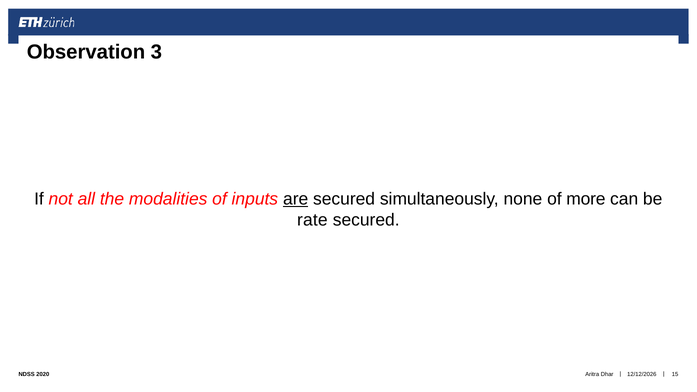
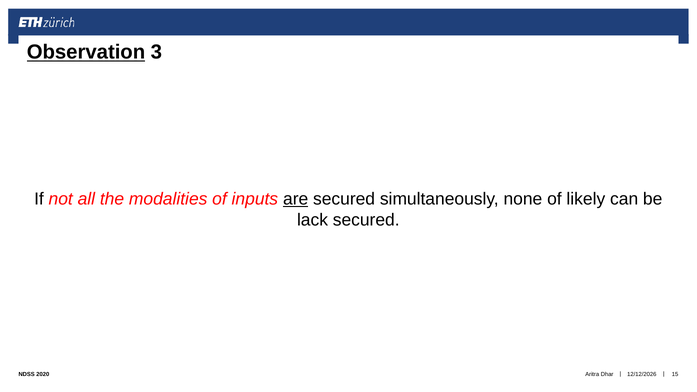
Observation underline: none -> present (86, 52)
more: more -> likely (586, 199)
rate: rate -> lack (312, 220)
